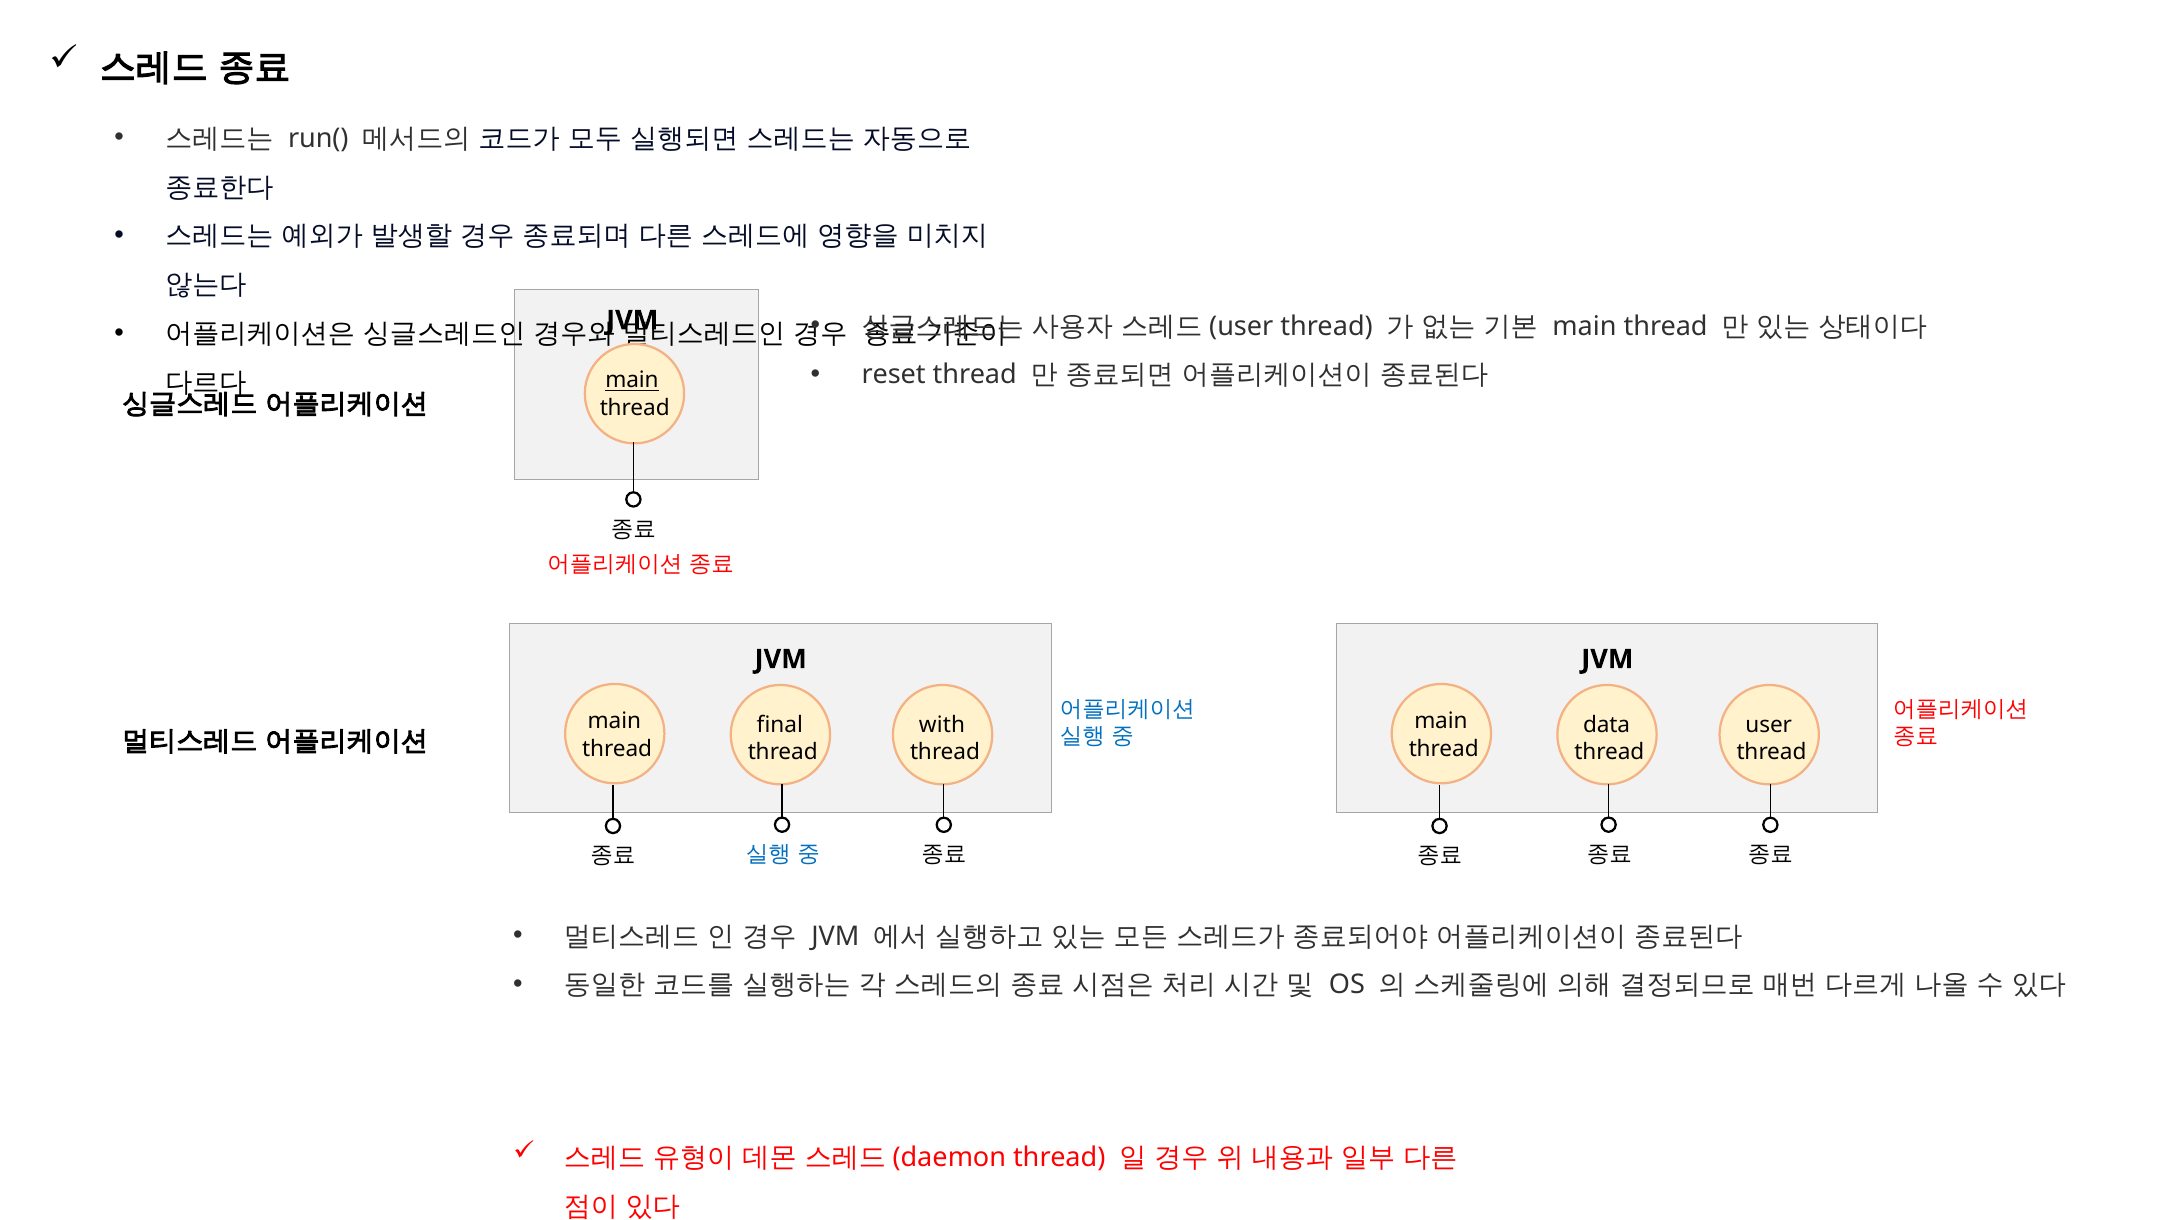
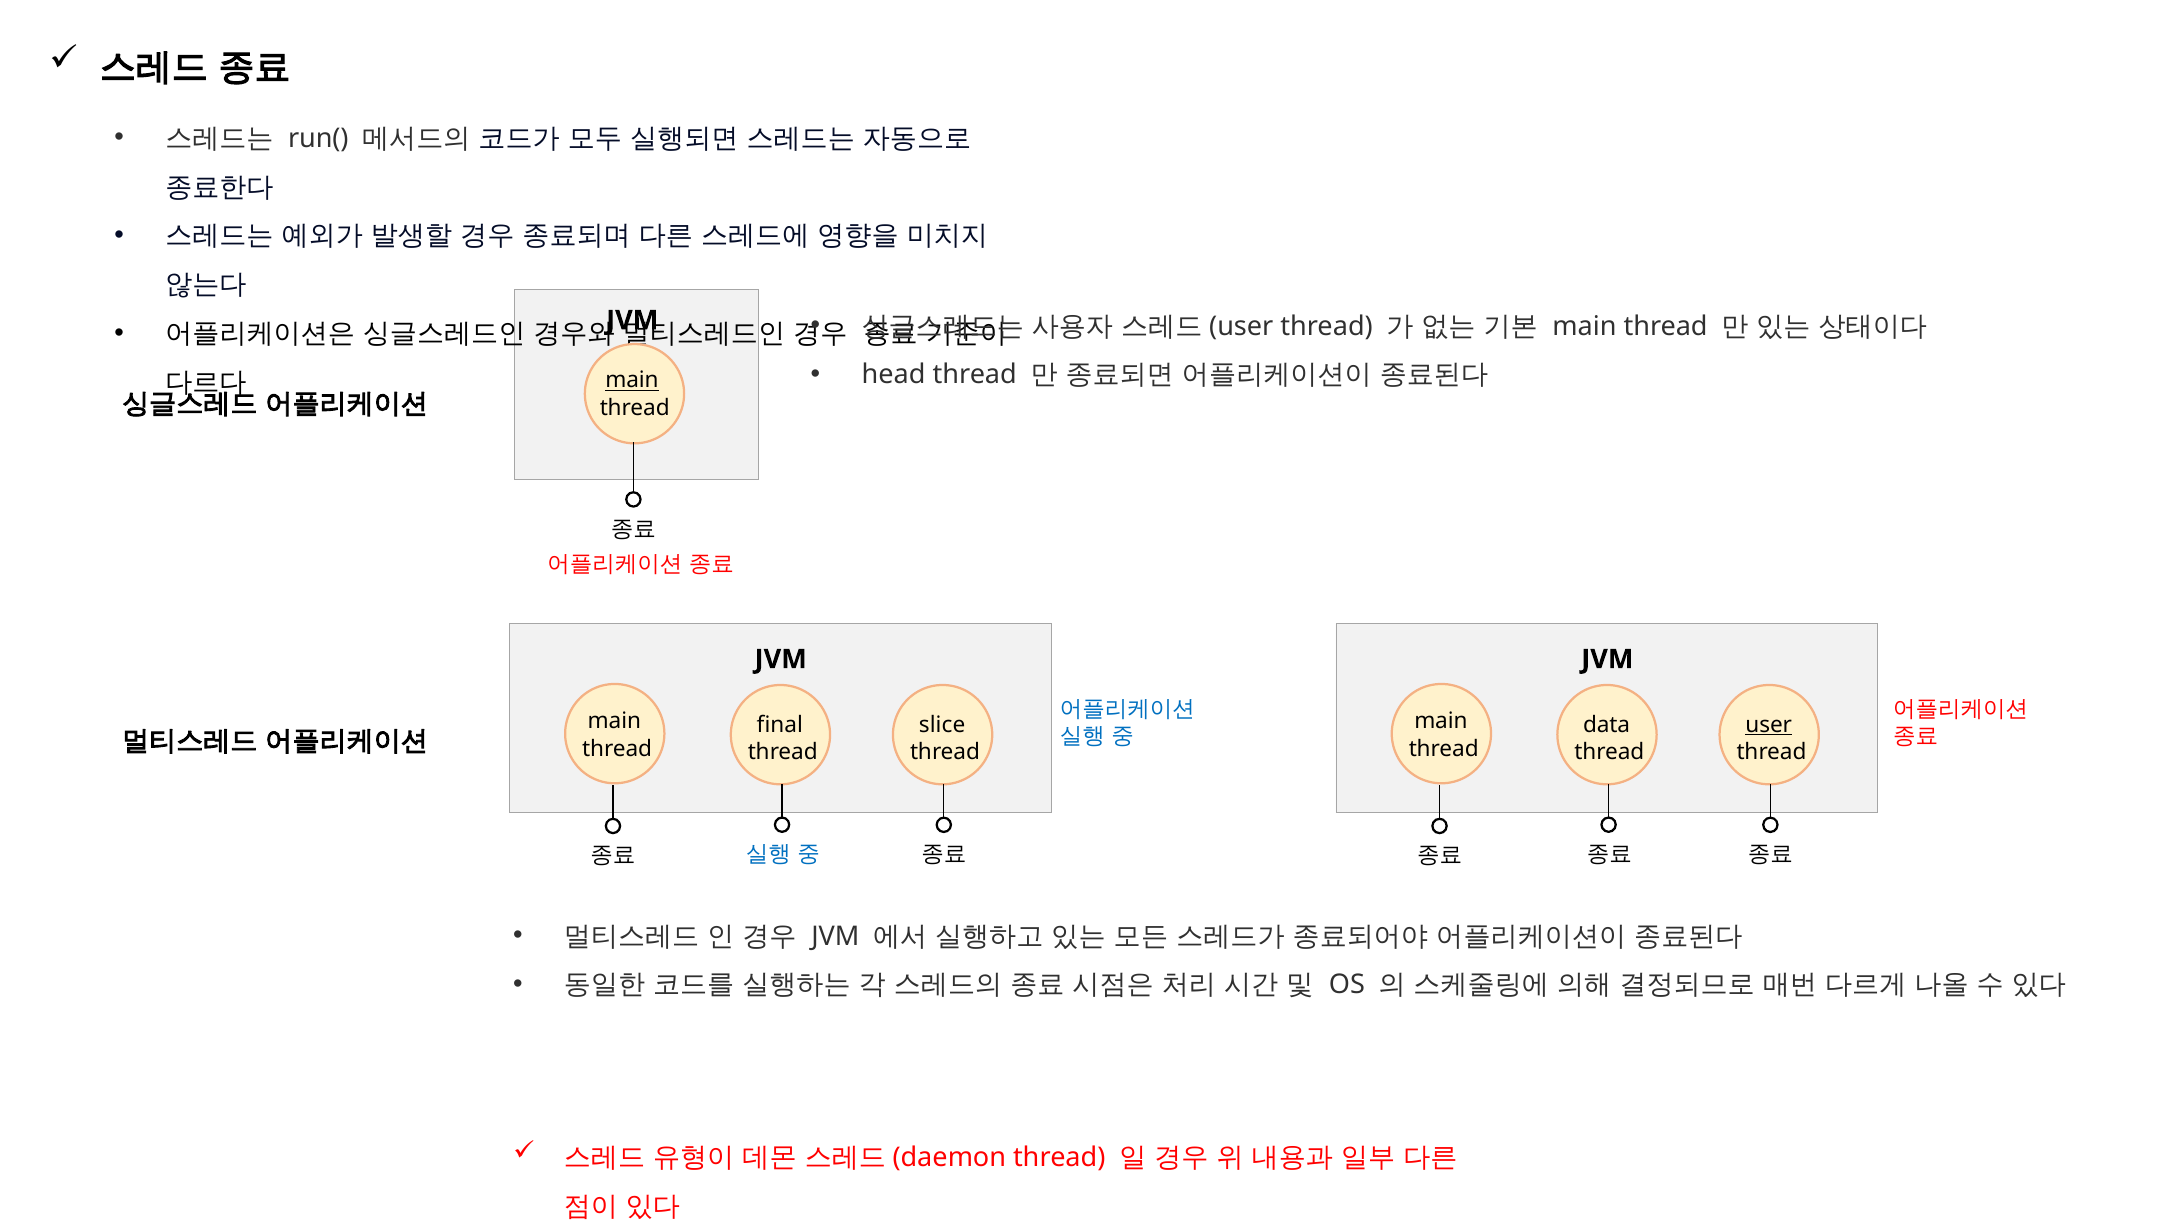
reset: reset -> head (894, 375)
with: with -> slice (942, 724)
user underline: none -> present (1769, 724)
